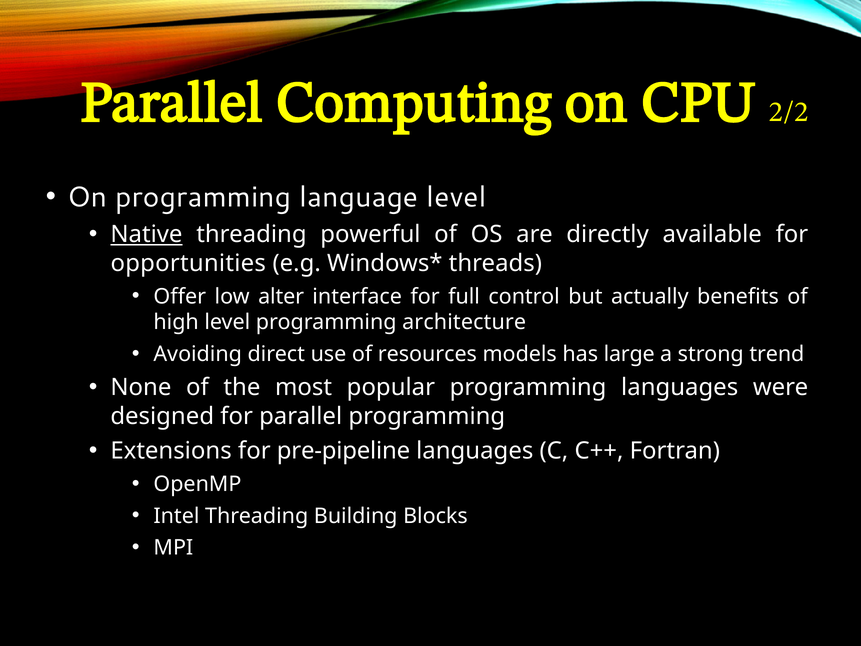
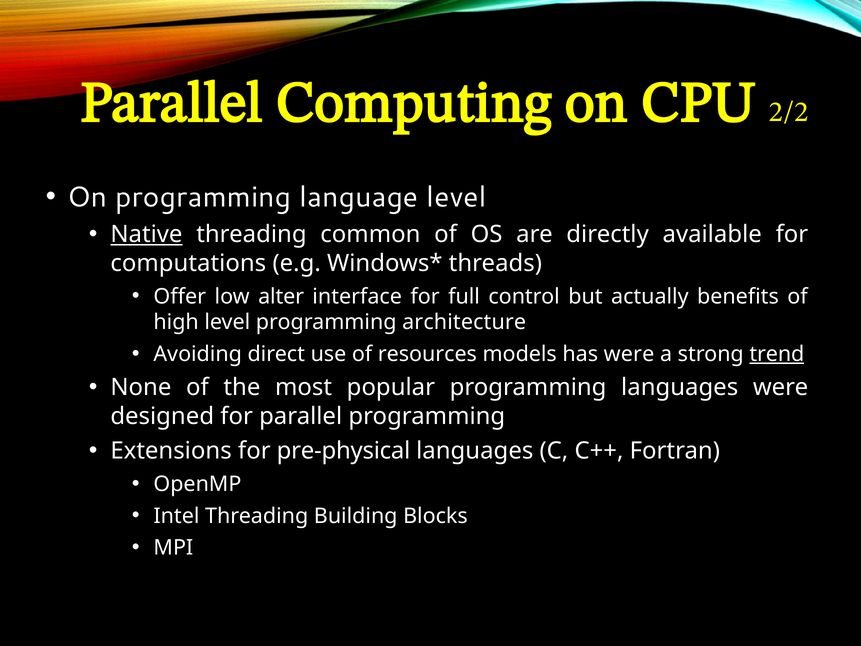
powerful: powerful -> common (370, 235)
opportunities: opportunities -> computations (188, 263)
has large: large -> were (629, 354)
trend underline: none -> present (777, 354)
pre-pipeline: pre-pipeline -> pre-physical (344, 451)
